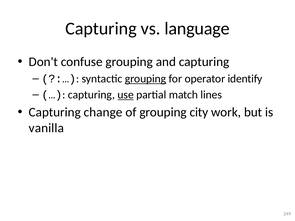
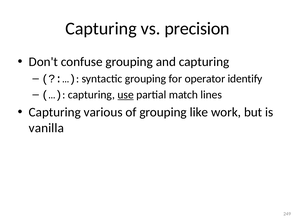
language: language -> precision (197, 29)
grouping underline: present -> none (146, 79)
change: change -> various (103, 112)
city: city -> like (199, 112)
